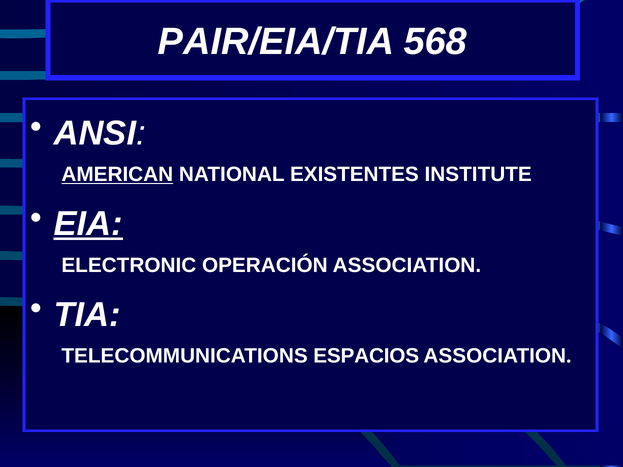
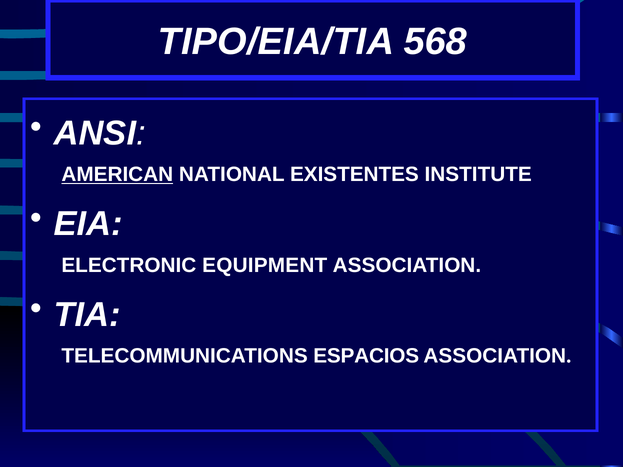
PAIR/EIA/TIA: PAIR/EIA/TIA -> TIPO/EIA/TIA (276, 42)
EIA underline: present -> none (88, 224)
OPERACIÓN: OPERACIÓN -> EQUIPMENT (265, 265)
